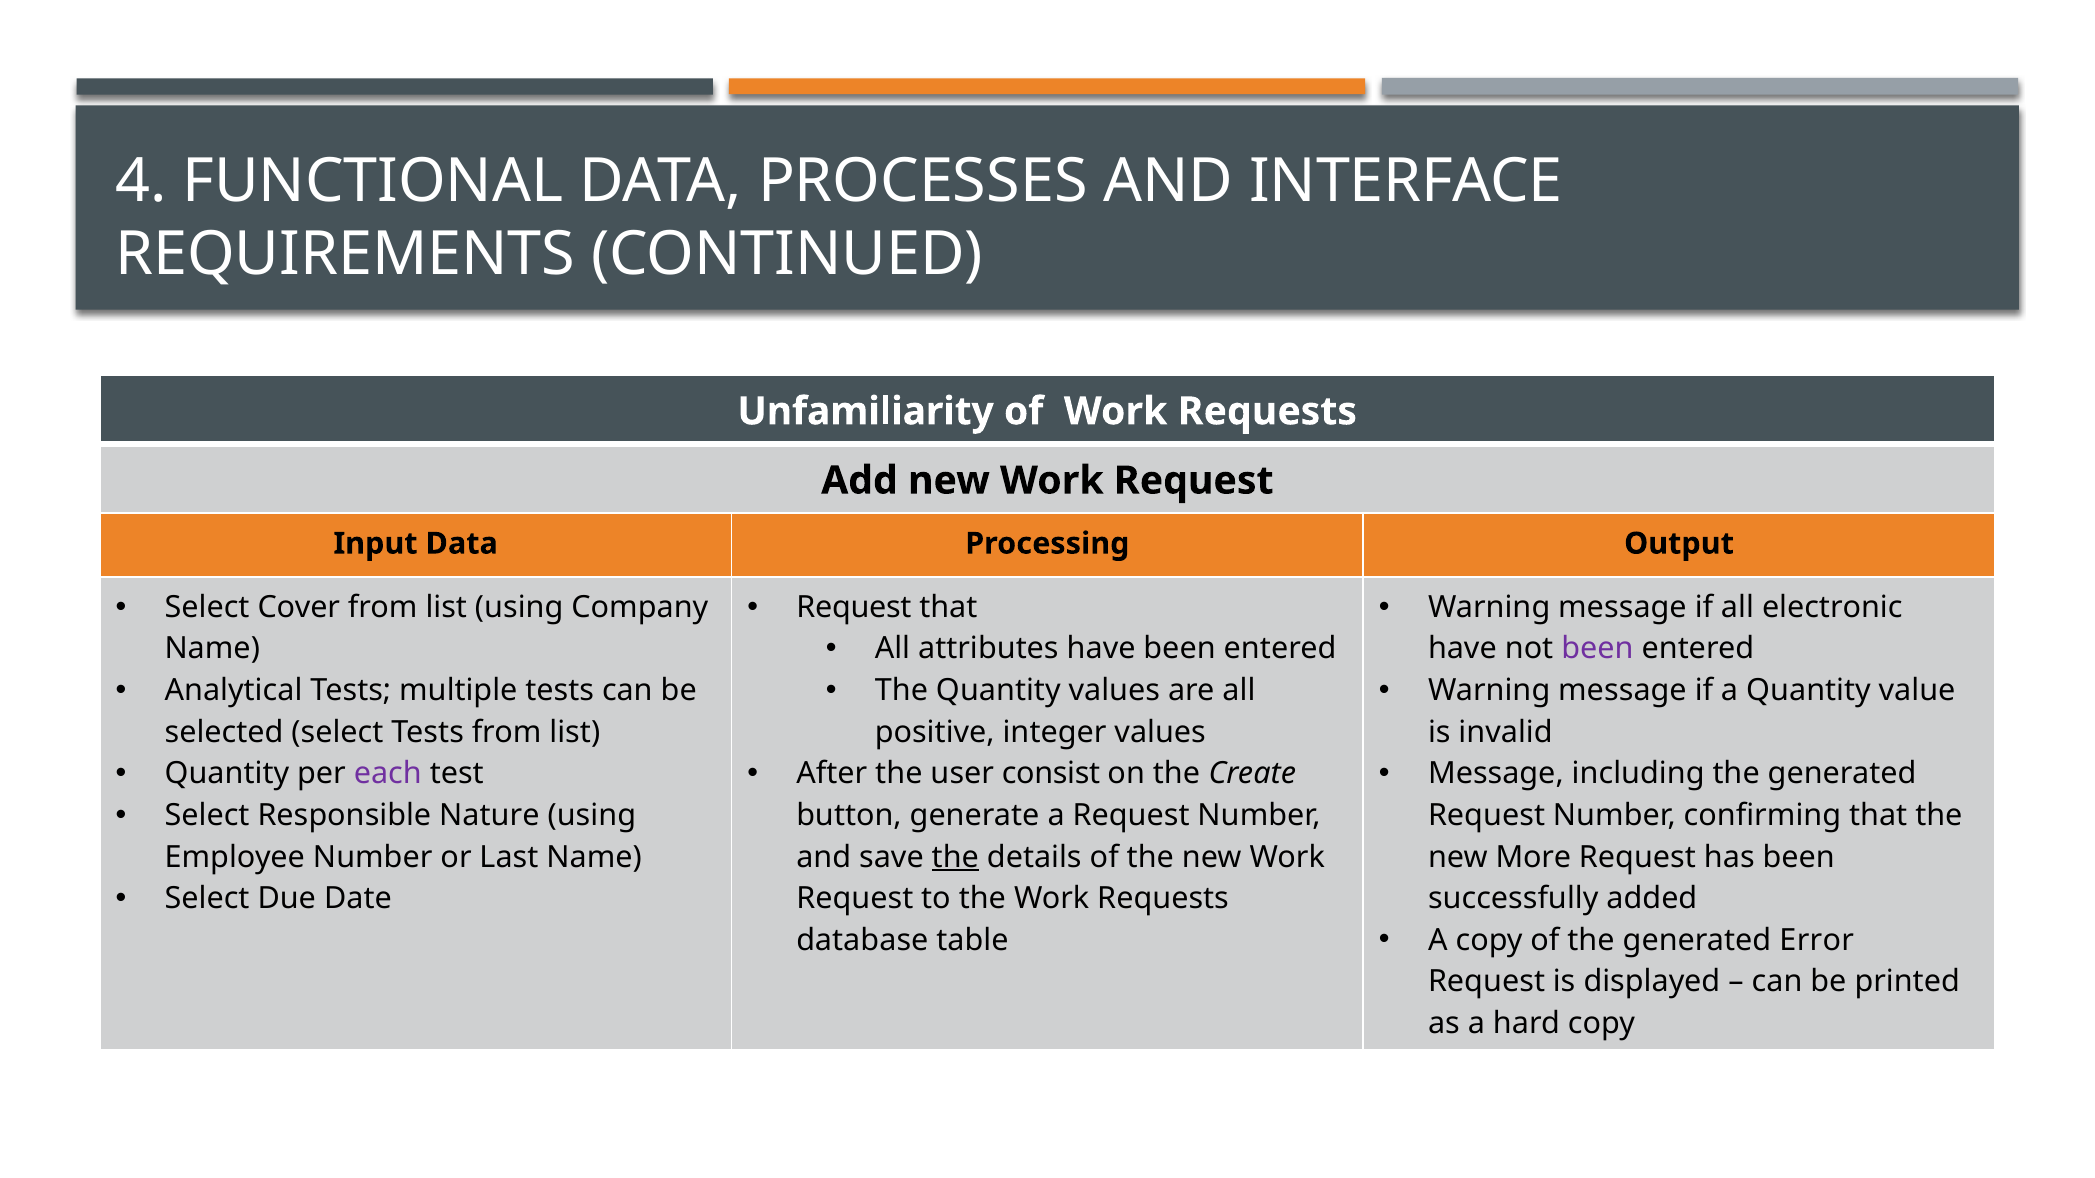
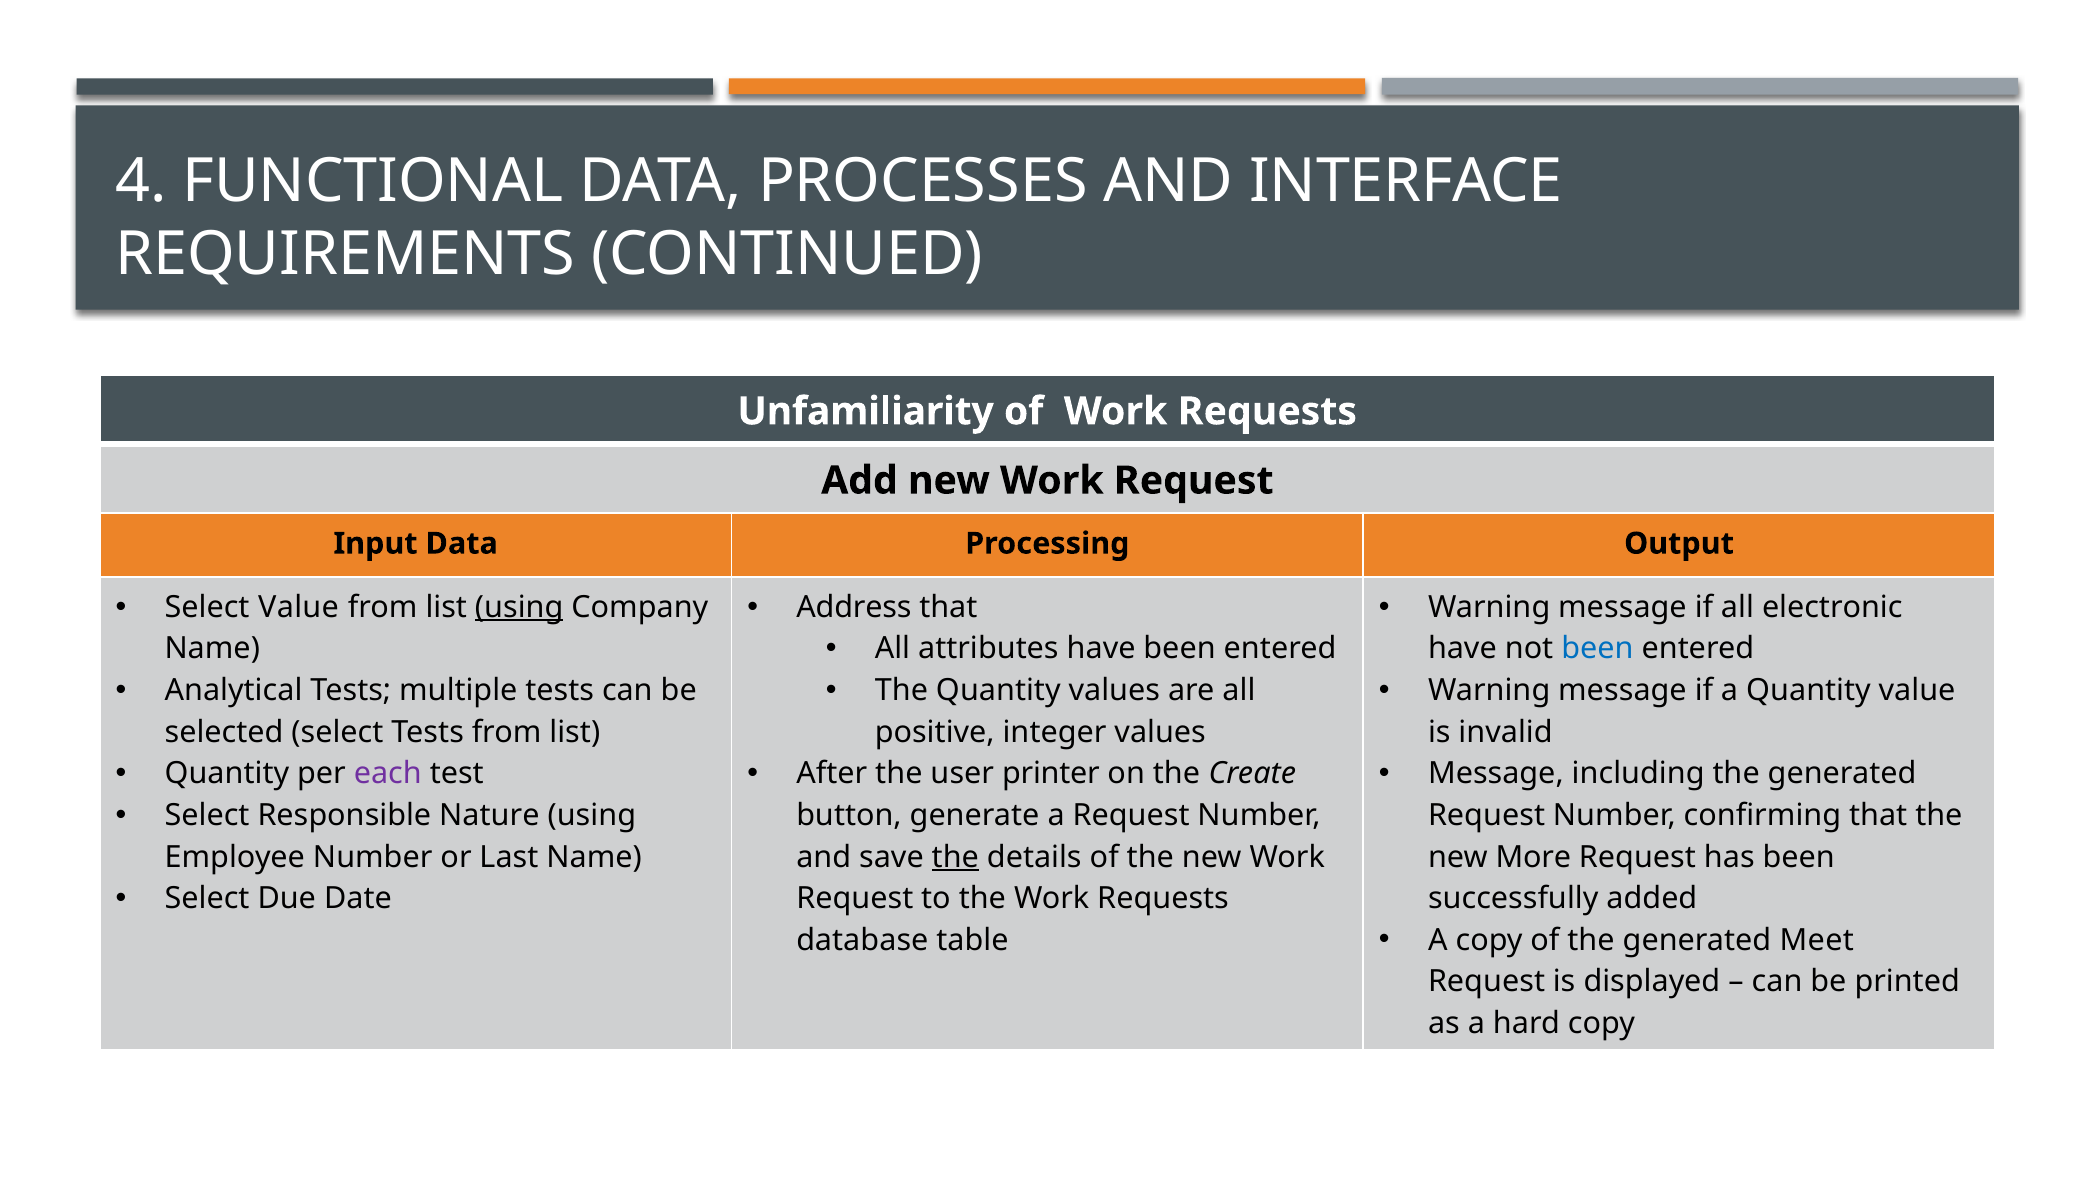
Select Cover: Cover -> Value (299, 607)
using underline: none -> present (519, 607)
Request: Request -> Address (854, 607)
been colour: purple -> blue (1597, 649)
consist: consist -> printer (1051, 774)
Error: Error -> Meet (1817, 941)
